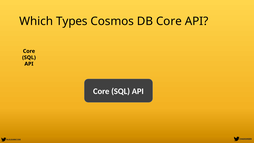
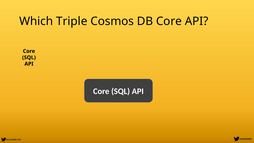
Types: Types -> Triple (72, 21)
